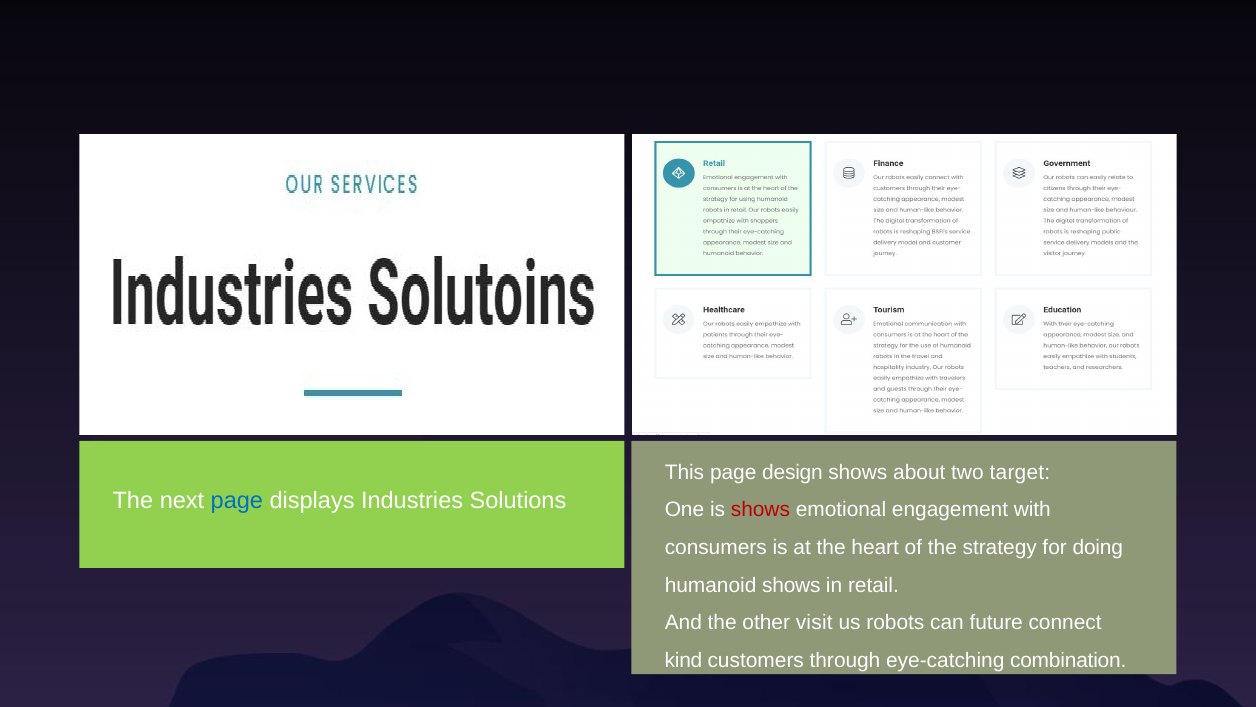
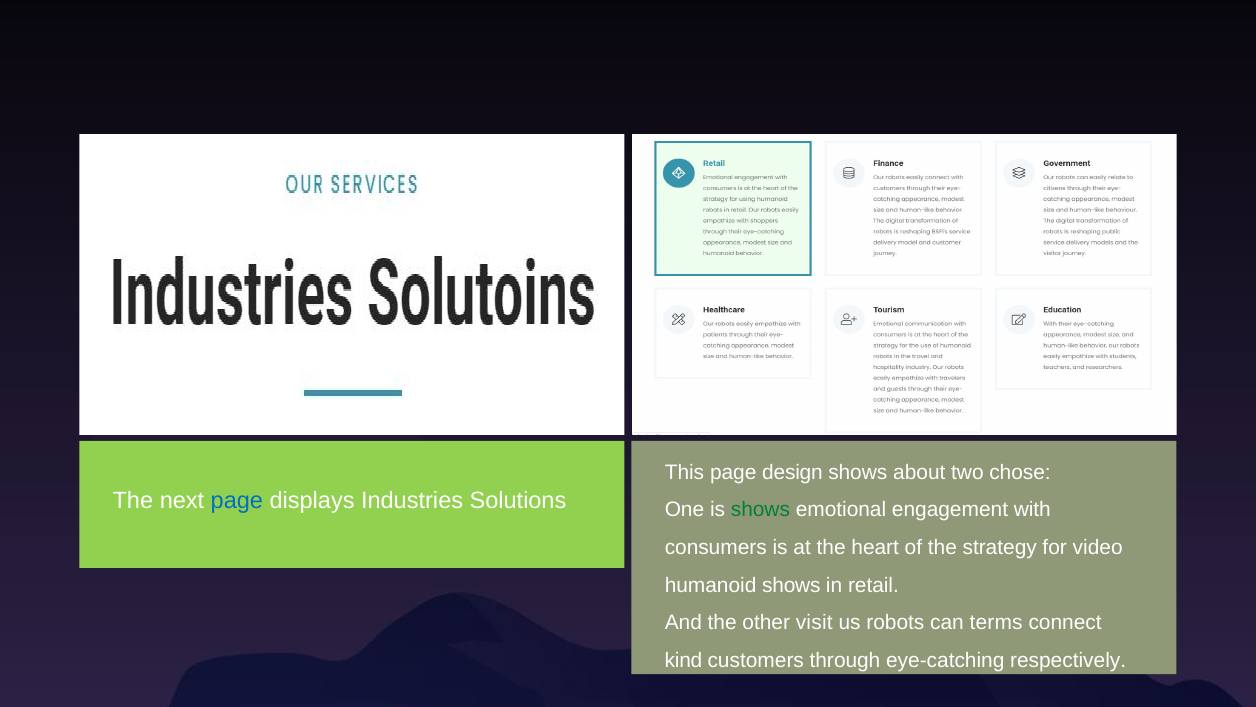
target: target -> chose (1020, 472)
shows colour: red -> green (760, 509)
doing: doing -> video (1098, 547)
future: future -> terms (996, 622)
combination: combination -> respectively (1068, 660)
